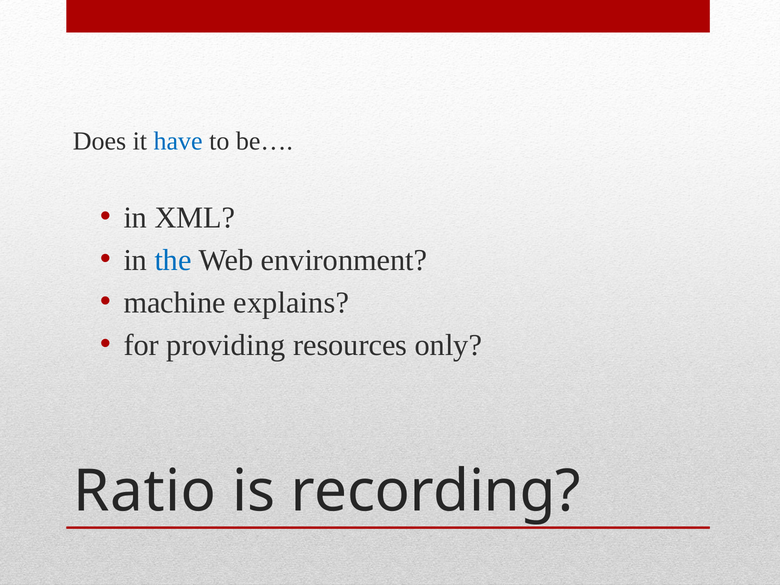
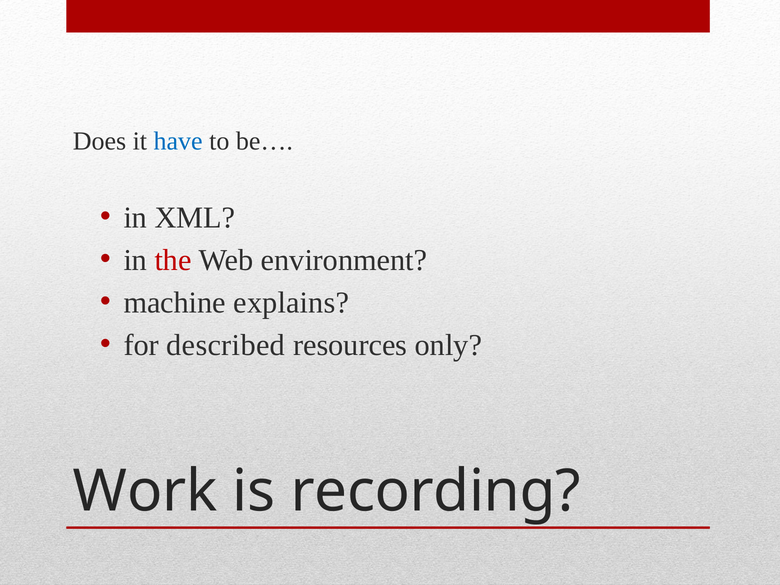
the colour: blue -> red (173, 260)
providing: providing -> described (226, 345)
Ratio: Ratio -> Work (145, 492)
